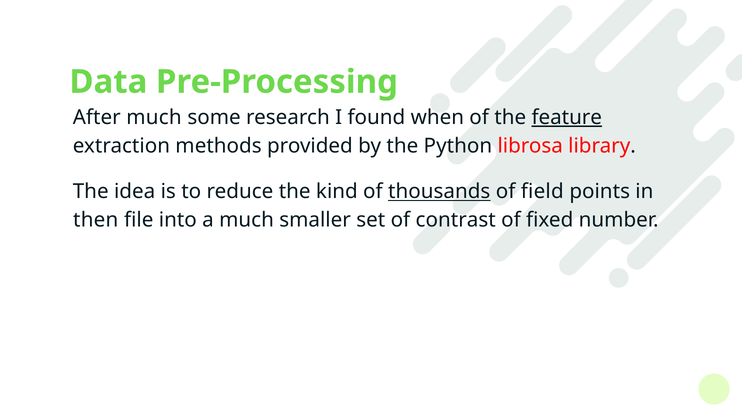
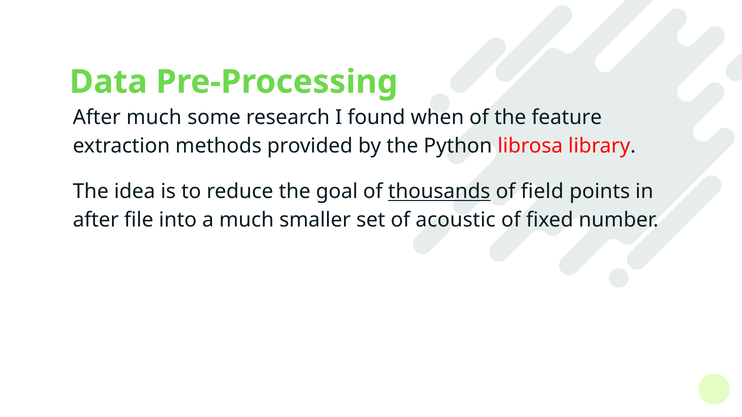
feature underline: present -> none (567, 117)
kind: kind -> goal (337, 192)
then: then -> after (96, 220)
contrast: contrast -> acoustic (456, 220)
